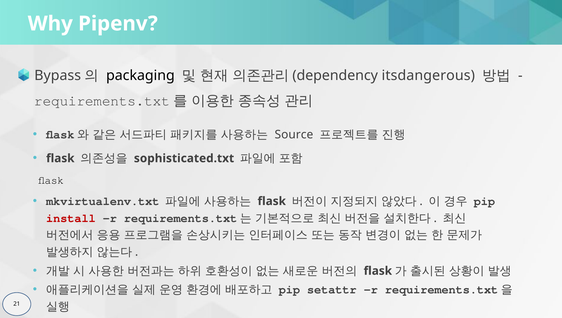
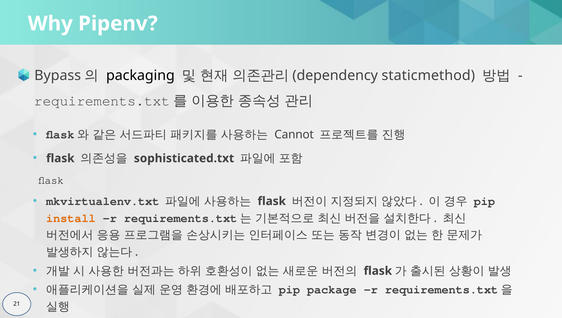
itsdangerous: itsdangerous -> staticmethod (428, 75)
Source: Source -> Cannot (294, 135)
install colour: red -> orange (71, 218)
setattr: setattr -> package (332, 289)
